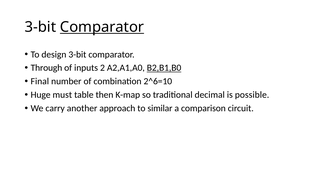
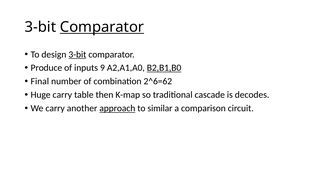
3-bit underline: none -> present (77, 55)
Through: Through -> Produce (46, 68)
2: 2 -> 9 (102, 68)
2^6=10: 2^6=10 -> 2^6=62 (158, 82)
Huge must: must -> carry (62, 95)
decimal: decimal -> cascade (210, 95)
possible: possible -> decodes (252, 95)
approach underline: none -> present (117, 109)
